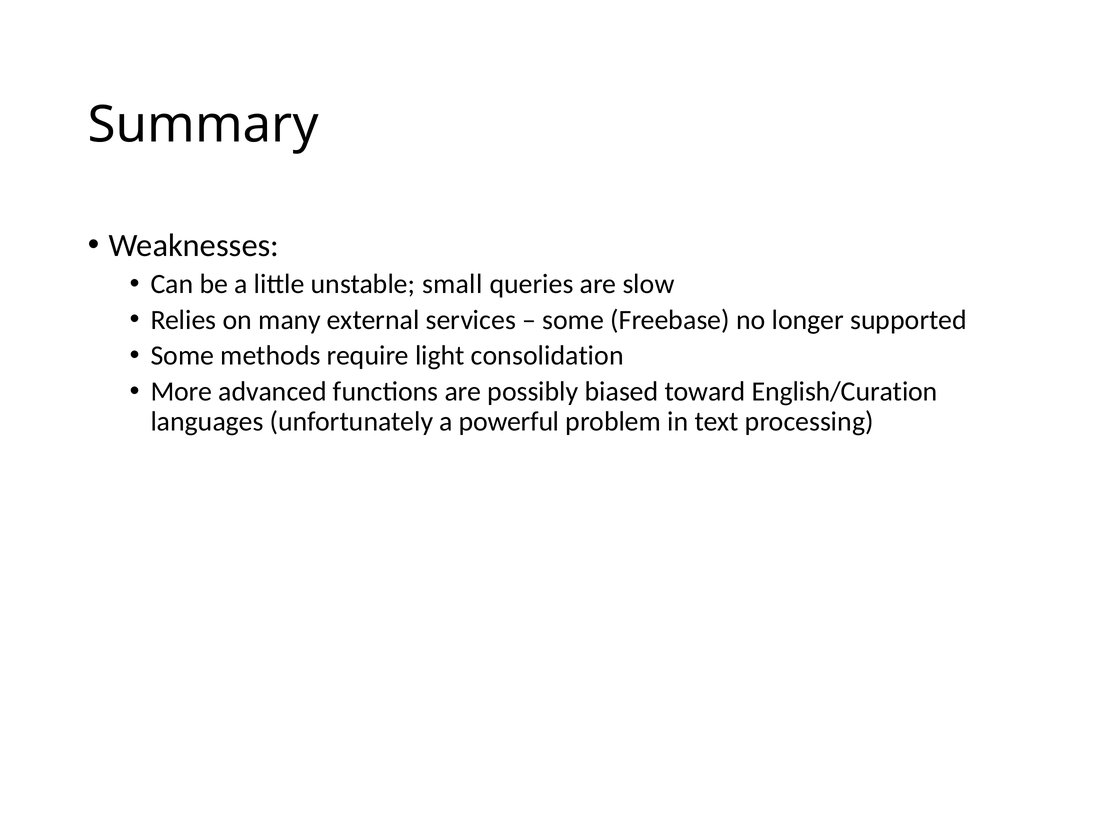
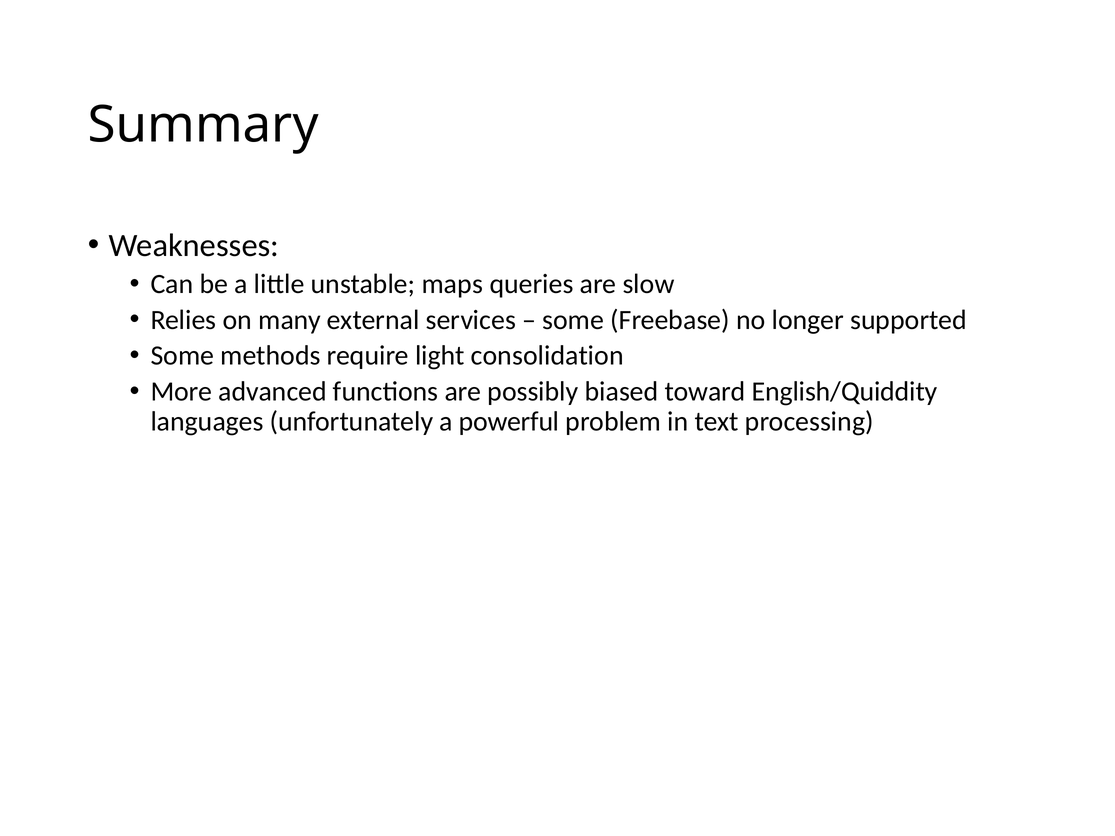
small: small -> maps (452, 284)
English/Curation: English/Curation -> English/Quiddity (845, 392)
